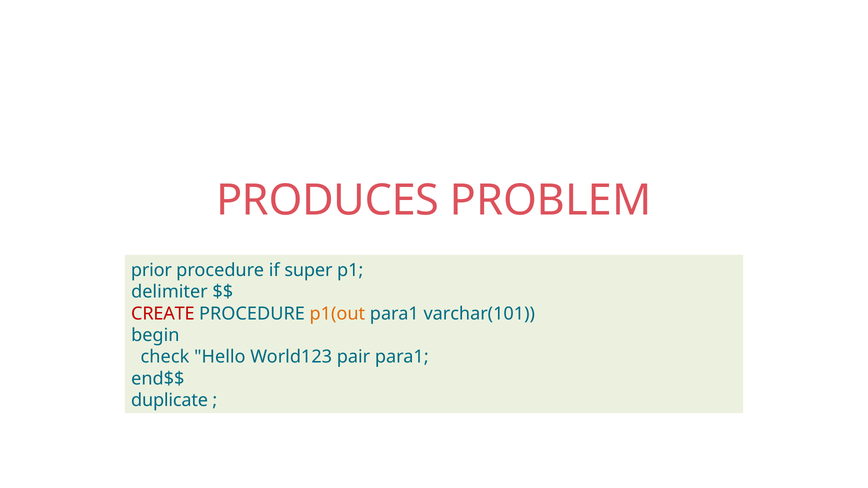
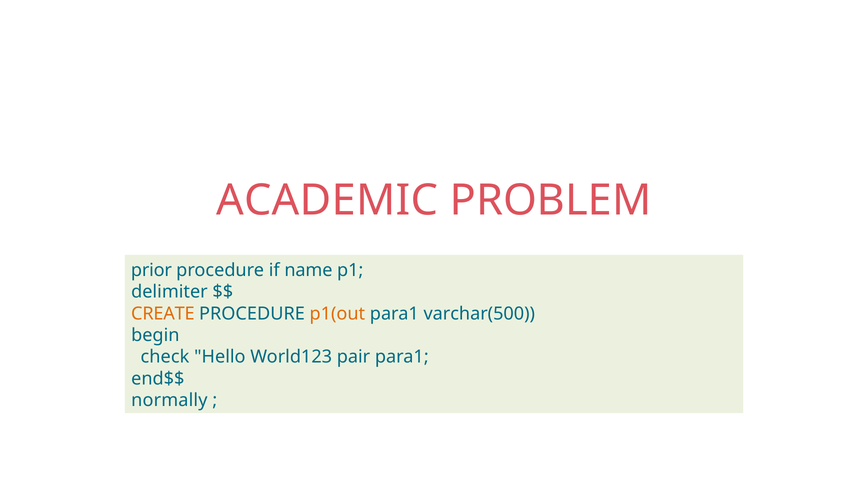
PRODUCES: PRODUCES -> ACADEMIC (327, 200)
super: super -> name (308, 270)
CREATE colour: red -> orange (163, 314)
varchar(101: varchar(101 -> varchar(500 (479, 314)
duplicate: duplicate -> normally (169, 401)
